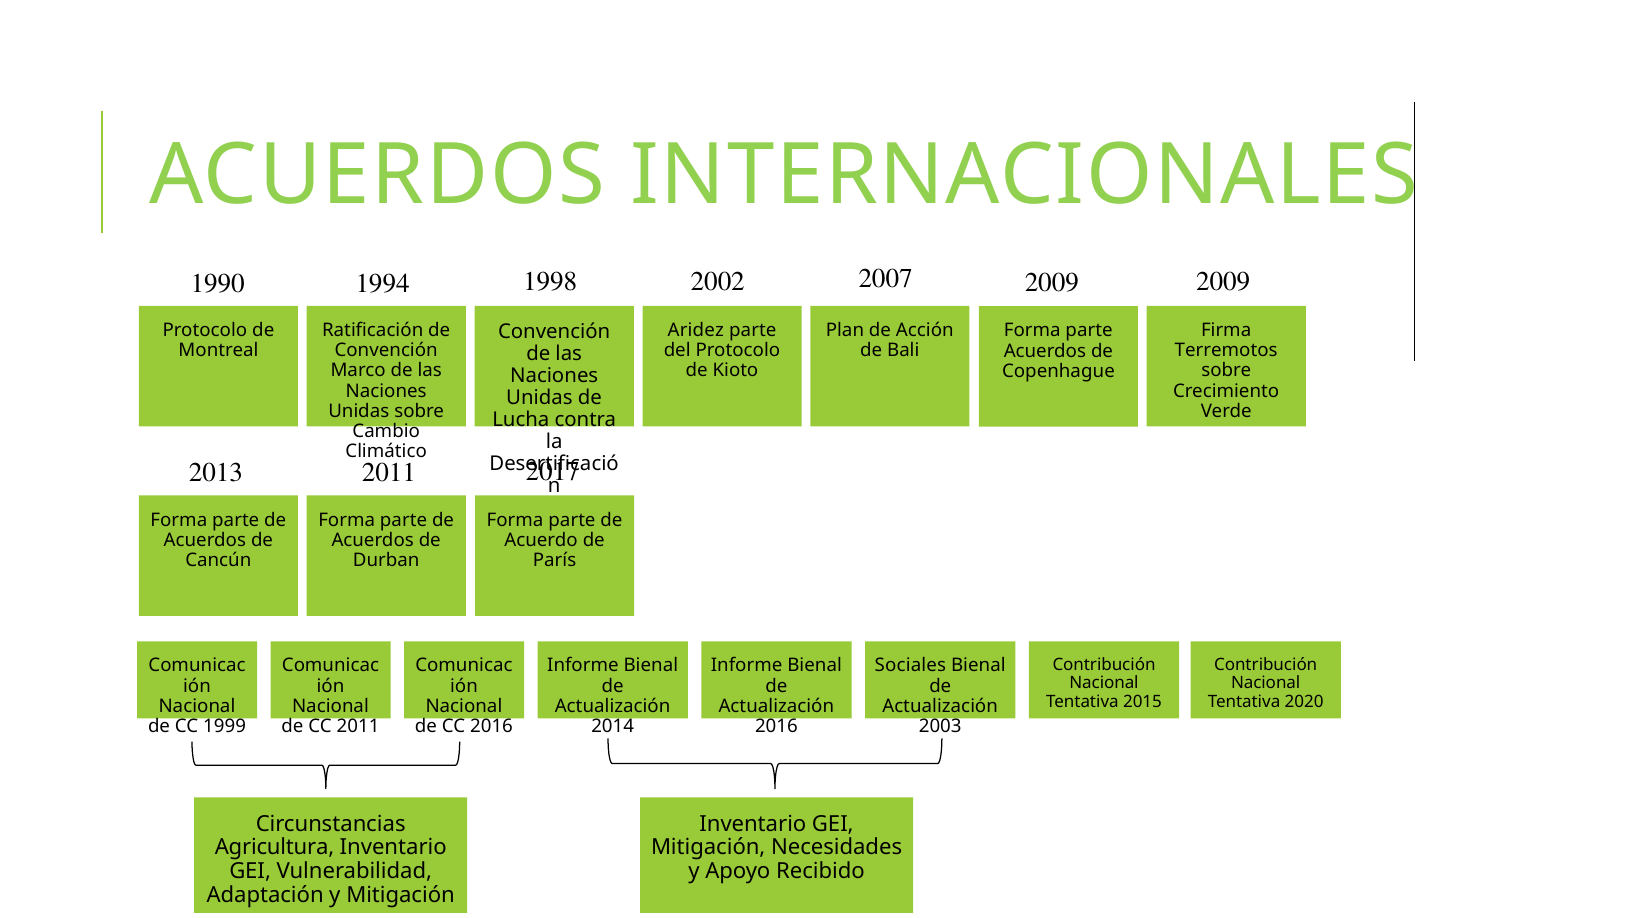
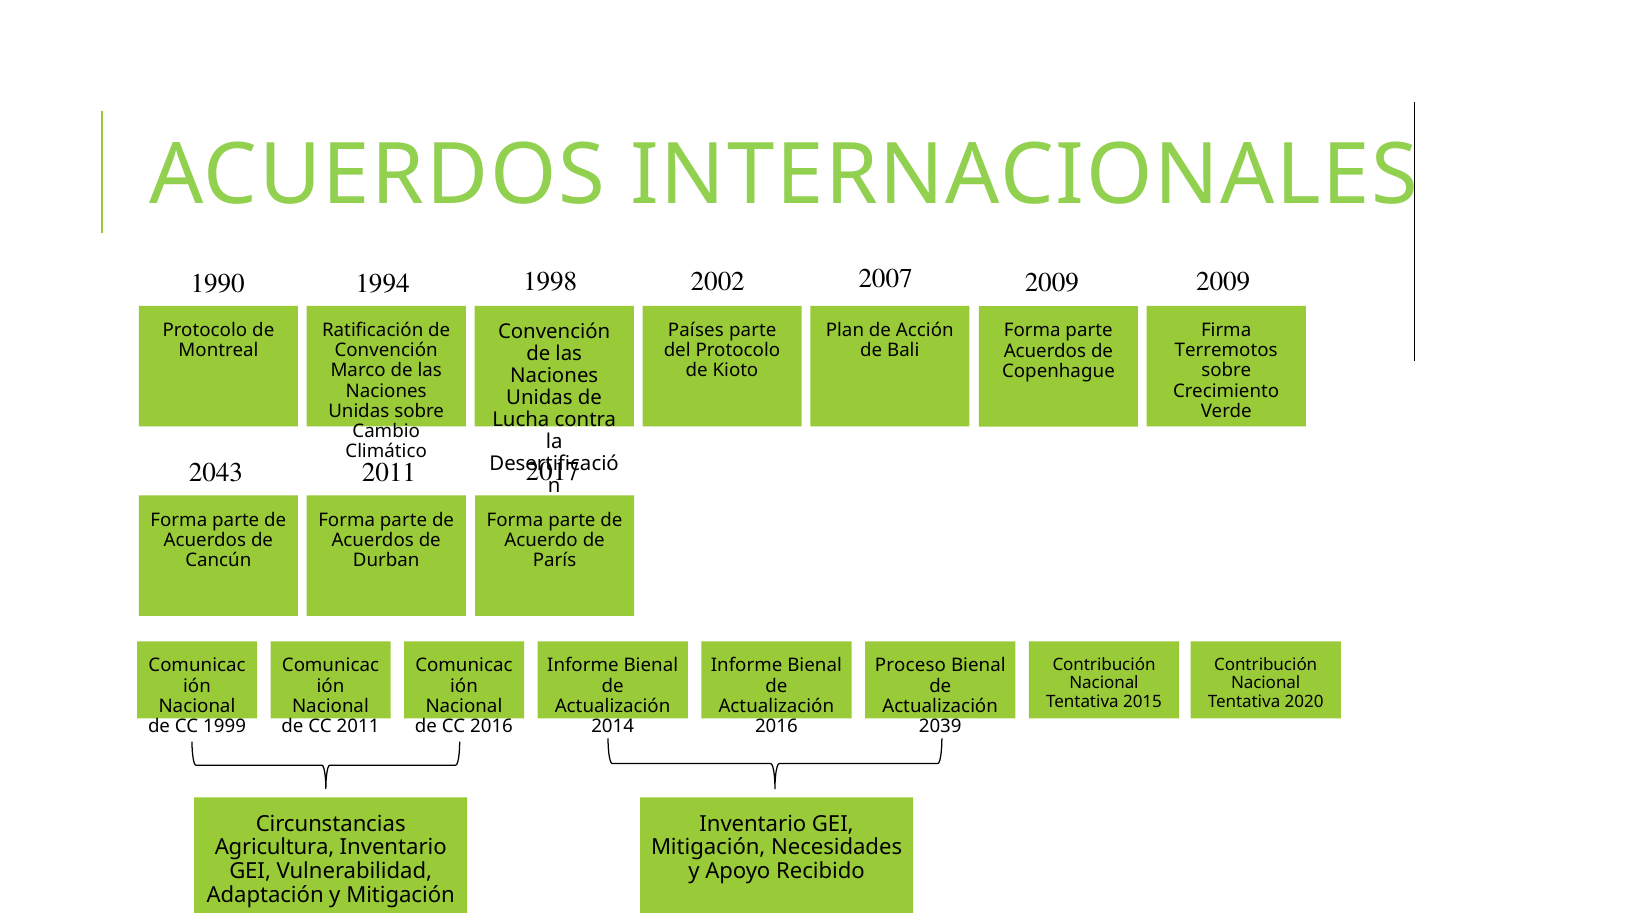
Aridez: Aridez -> Países (696, 331)
2013: 2013 -> 2043 (216, 472)
Sociales: Sociales -> Proceso (910, 666)
2003: 2003 -> 2039 (940, 727)
